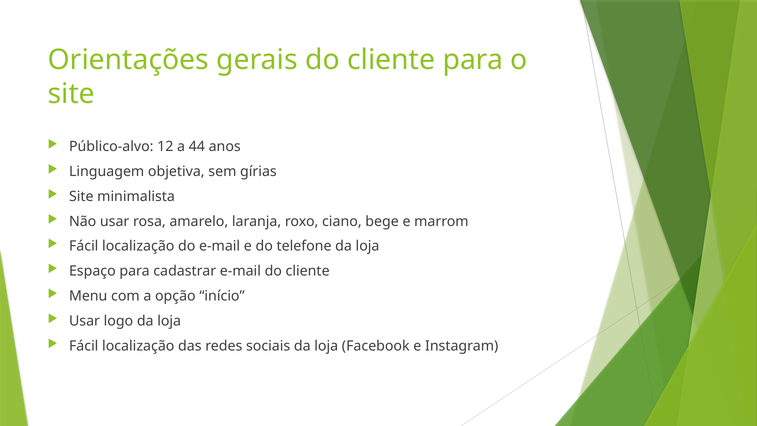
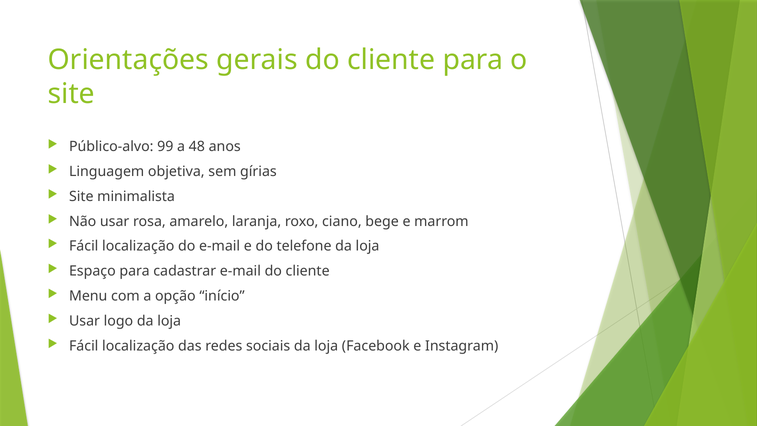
12: 12 -> 99 (165, 147)
44: 44 -> 48 (197, 147)
